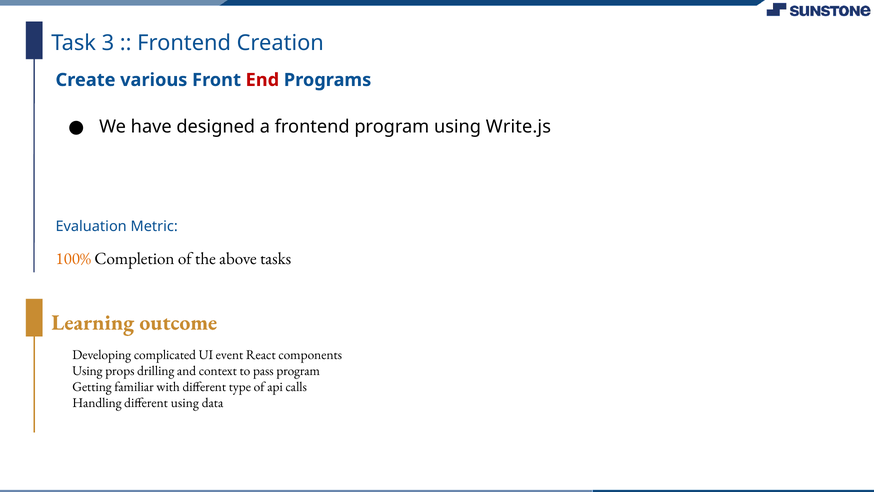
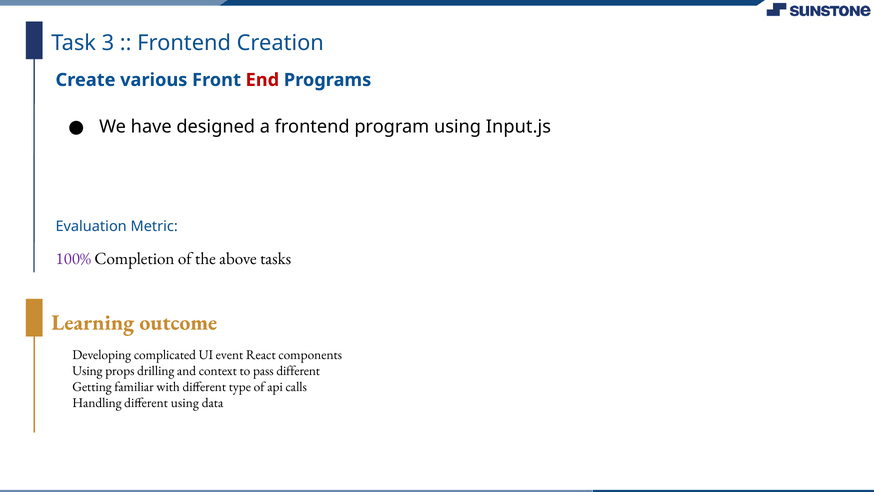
Write.js: Write.js -> Input.js (518, 127)
100% colour: orange -> purple (73, 258)
pass program: program -> different (298, 370)
